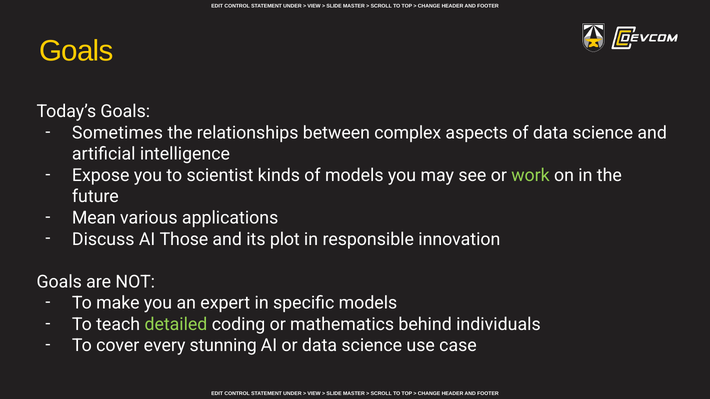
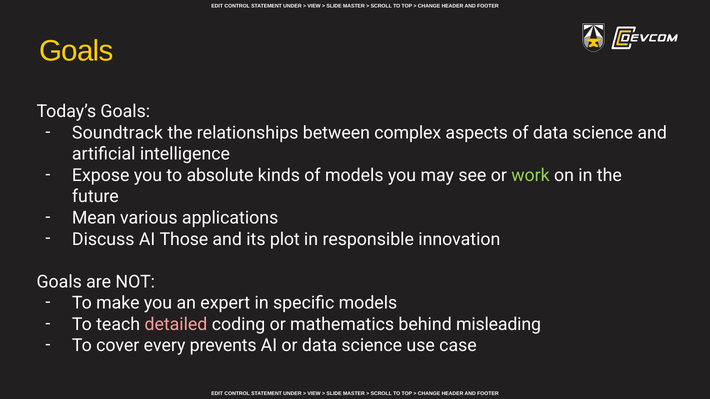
Sometimes: Sometimes -> Soundtrack (117, 133)
scientist: scientist -> absolute (220, 175)
detailed colour: light green -> pink (176, 325)
individuals: individuals -> misleading (499, 325)
stunning: stunning -> prevents (223, 346)
